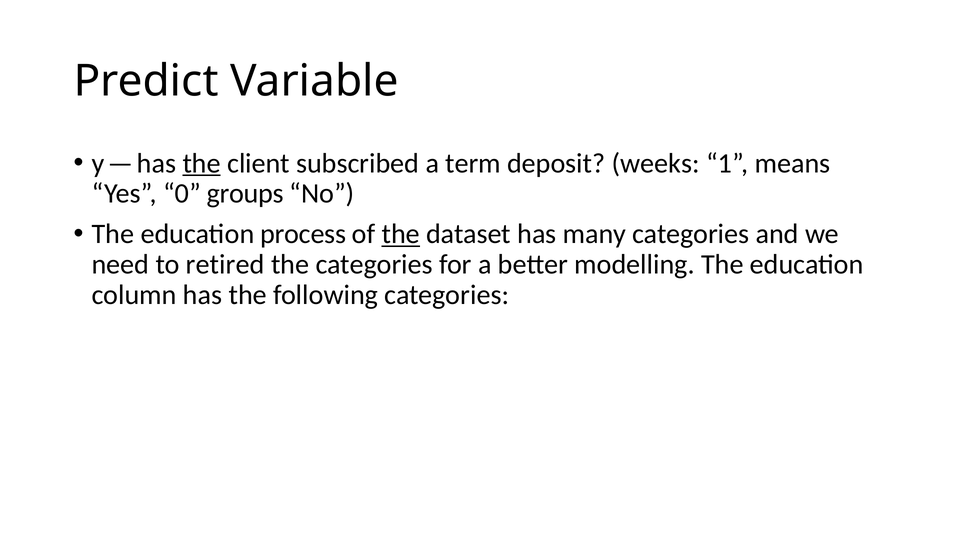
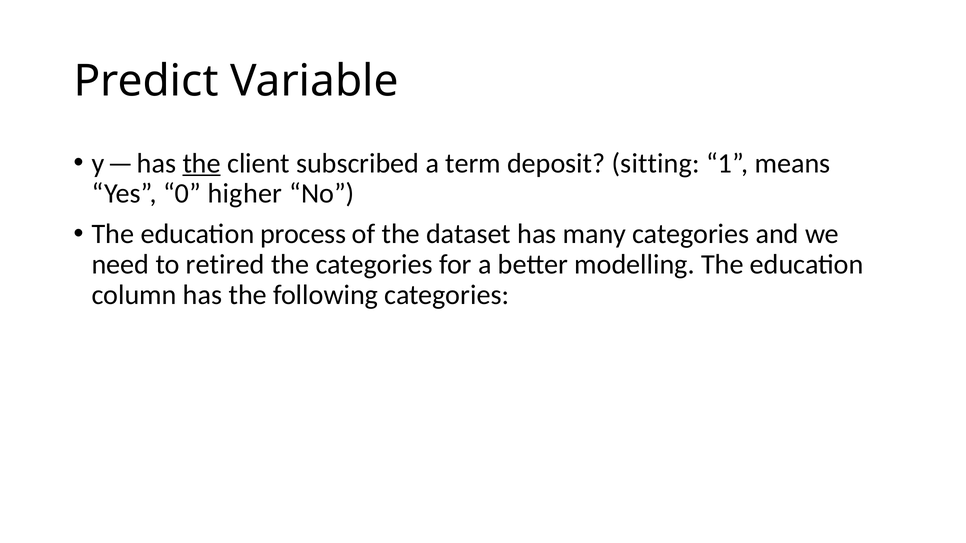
weeks: weeks -> sitting (656, 163)
groups: groups -> higher (245, 194)
the underline: present -> none (401, 234)
